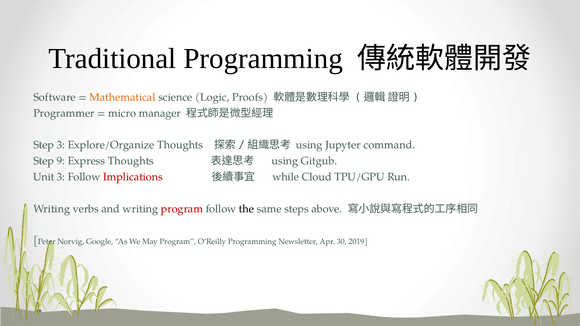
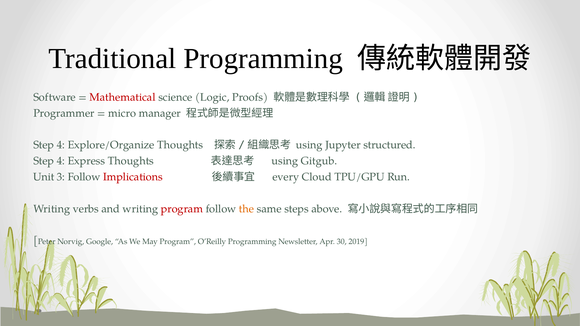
Mathematical colour: orange -> red (123, 97)
3: 3 -> 4 (61, 145)
command: command -> structured (389, 145)
9: 9 -> 4 (61, 161)
while: while -> every (286, 177)
the colour: black -> orange (246, 209)
